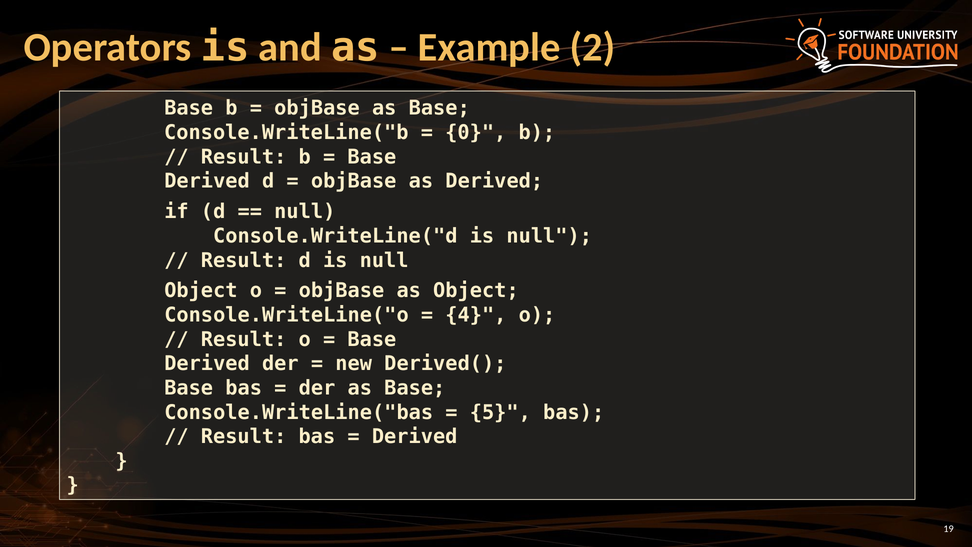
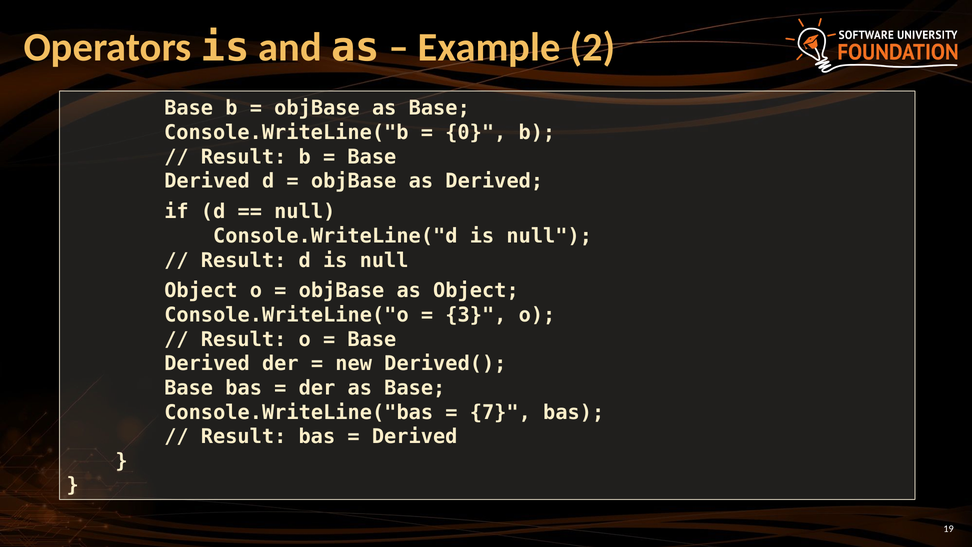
4: 4 -> 3 (476, 315)
5: 5 -> 7 (500, 412)
